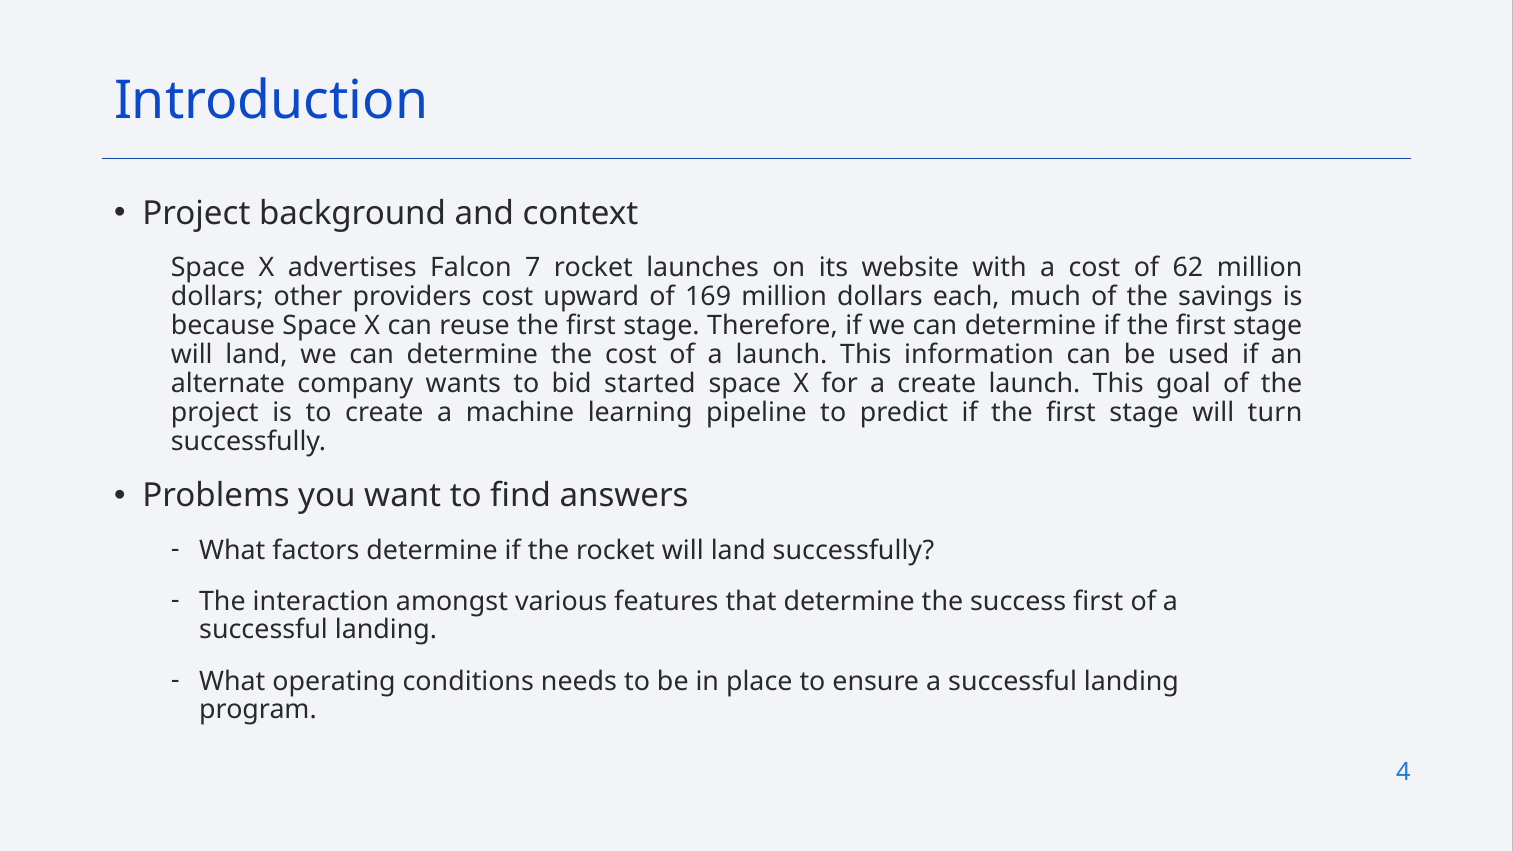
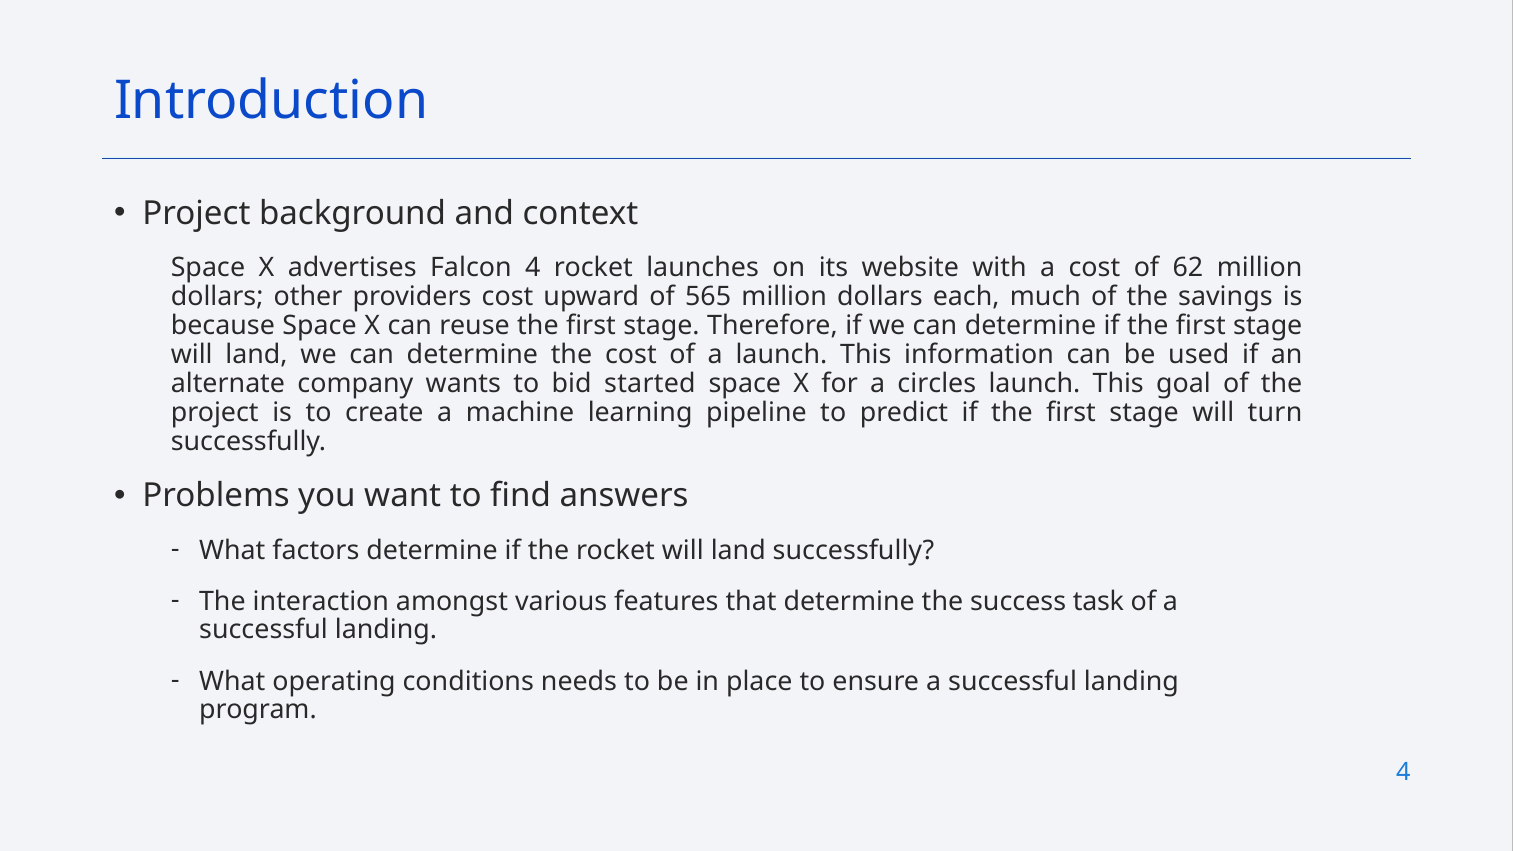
Falcon 7: 7 -> 4 (533, 268)
169: 169 -> 565 (708, 297)
a create: create -> circles (937, 383)
success first: first -> task (1098, 601)
